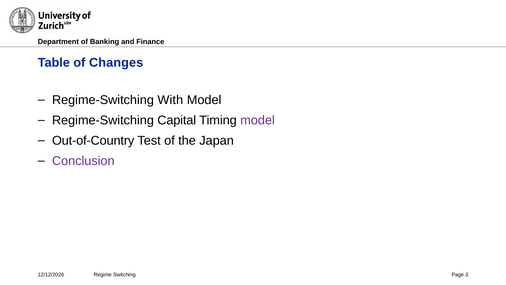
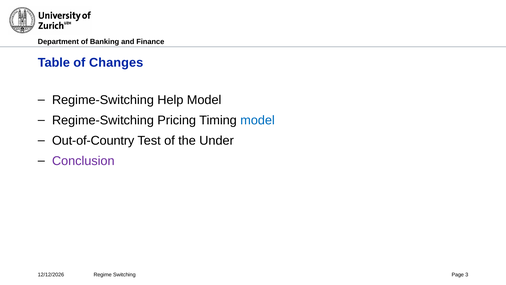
With: With -> Help (170, 100)
Capital: Capital -> Pricing (177, 120)
model colour: purple -> blue (258, 120)
Japan: Japan -> Under (217, 140)
